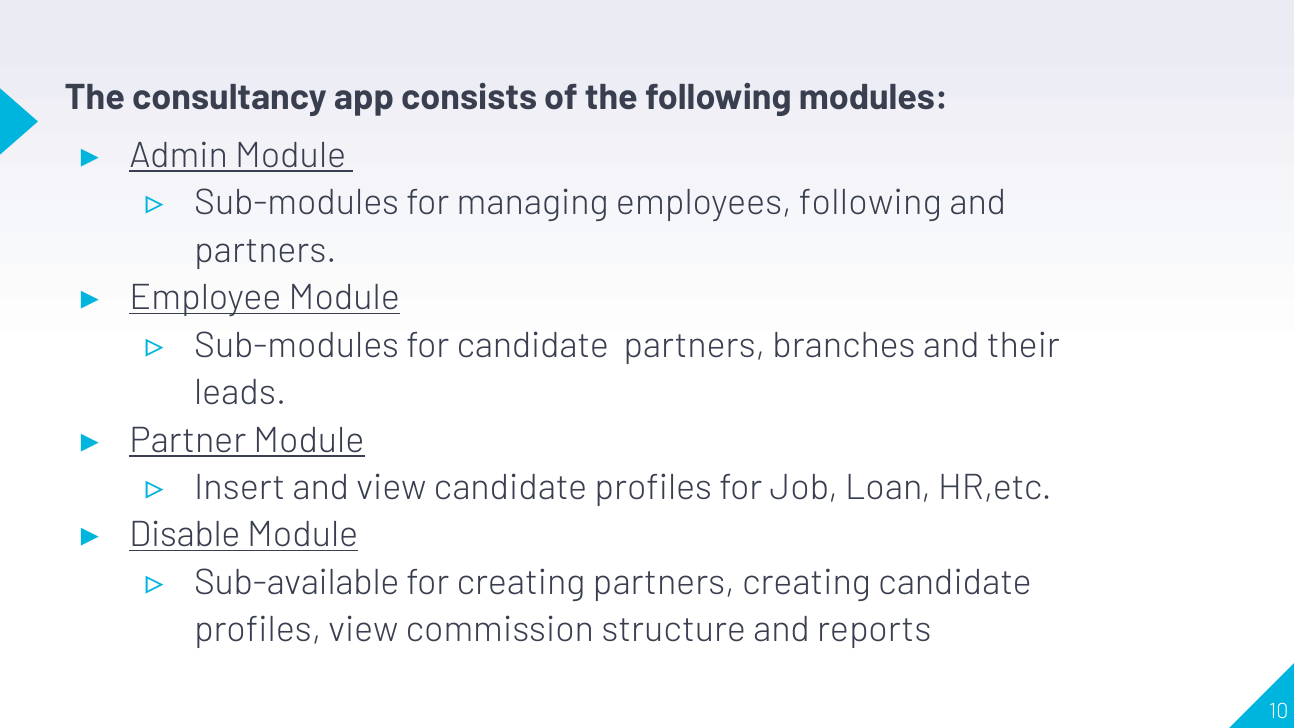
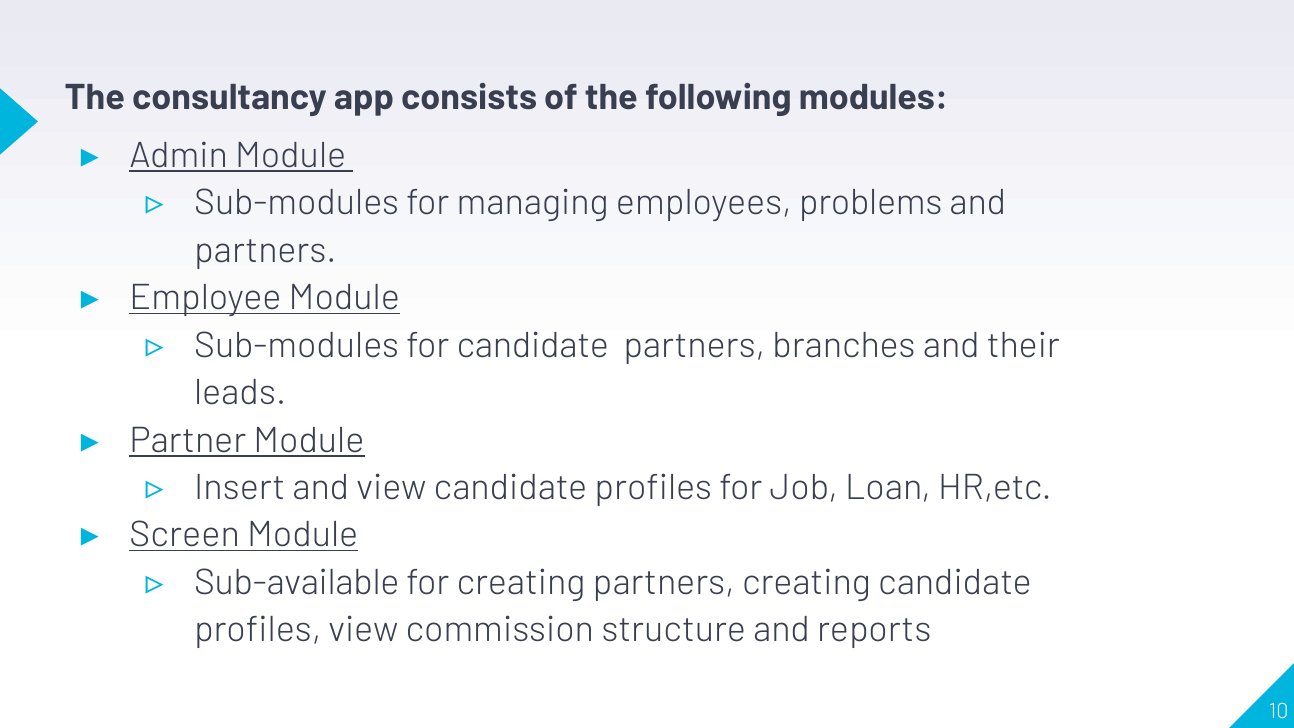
employees following: following -> problems (871, 203)
Disable: Disable -> Screen (185, 535)
